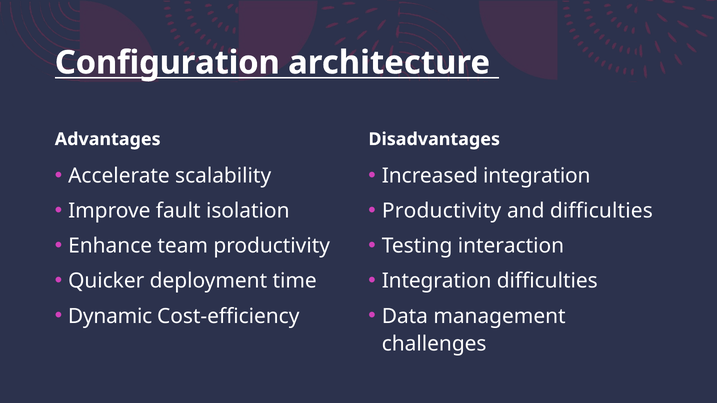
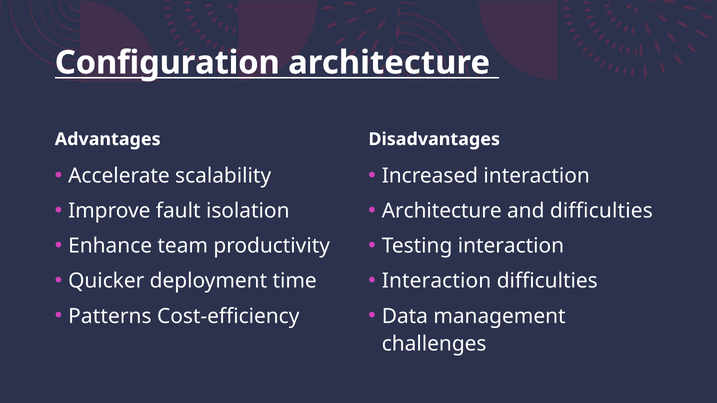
Increased integration: integration -> interaction (537, 176)
Productivity: Productivity -> Architecture (442, 211)
Integration: Integration -> Interaction (437, 281)
Dynamic: Dynamic -> Patterns (110, 316)
